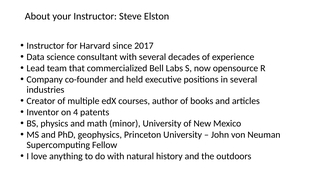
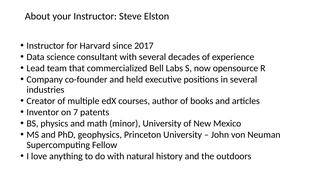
4: 4 -> 7 (76, 112)
